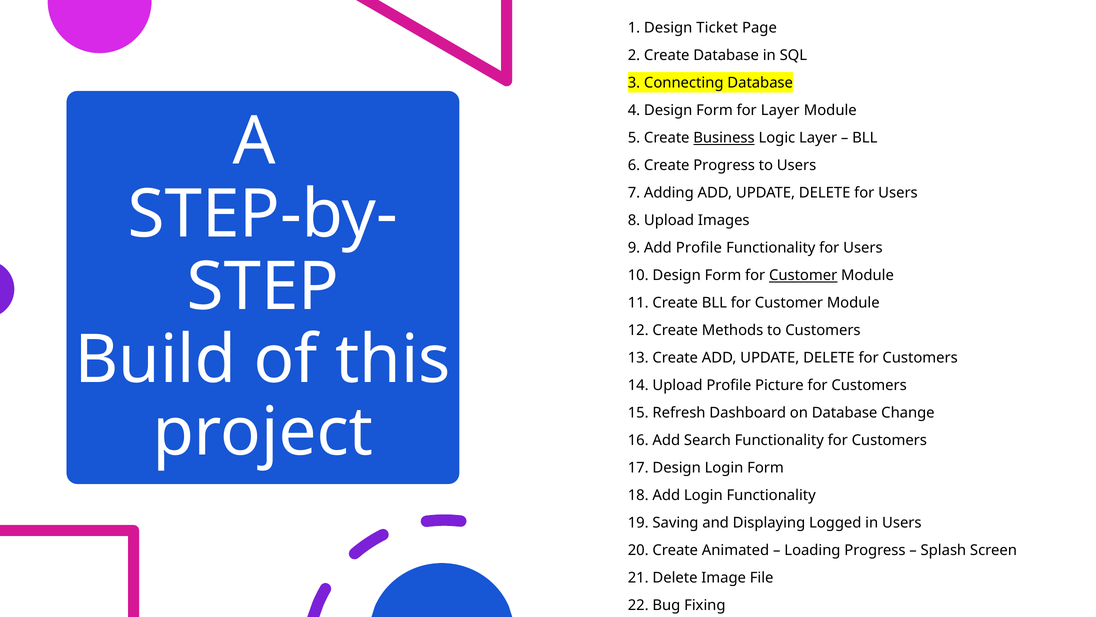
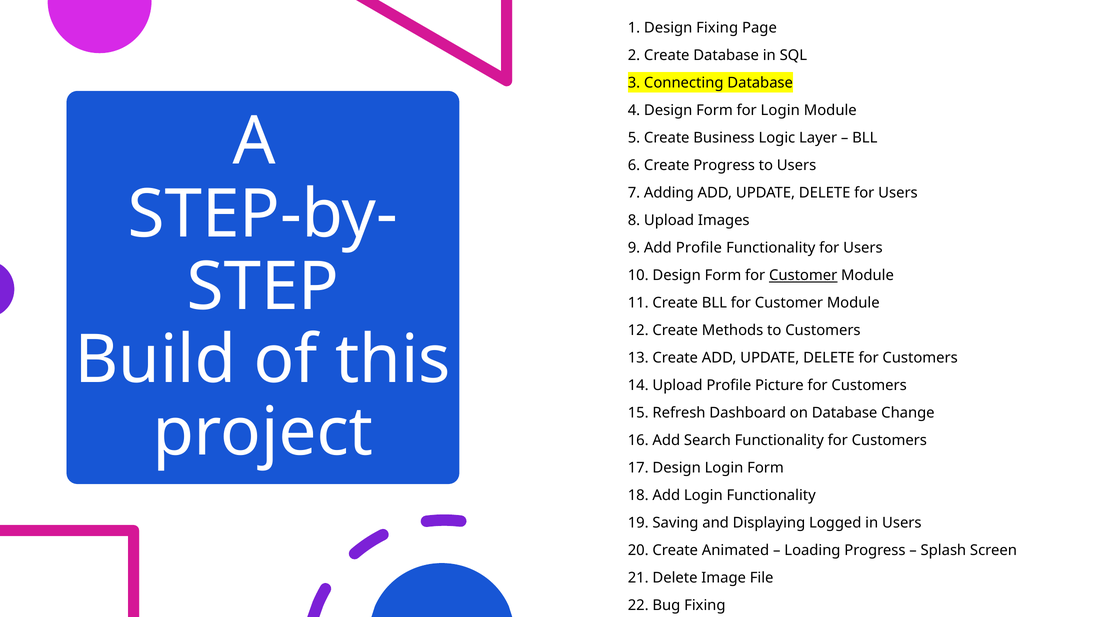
Design Ticket: Ticket -> Fixing (717, 28)
for Layer: Layer -> Login (780, 110)
Business underline: present -> none (724, 138)
